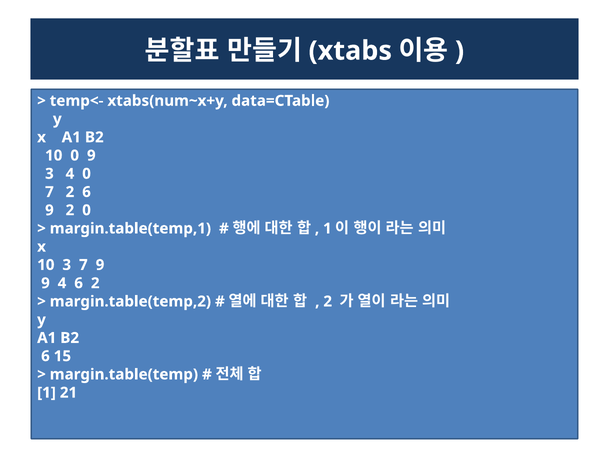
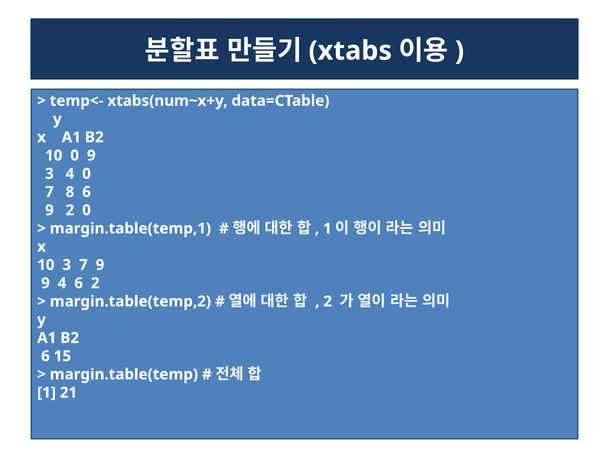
7 2: 2 -> 8 (70, 192)
